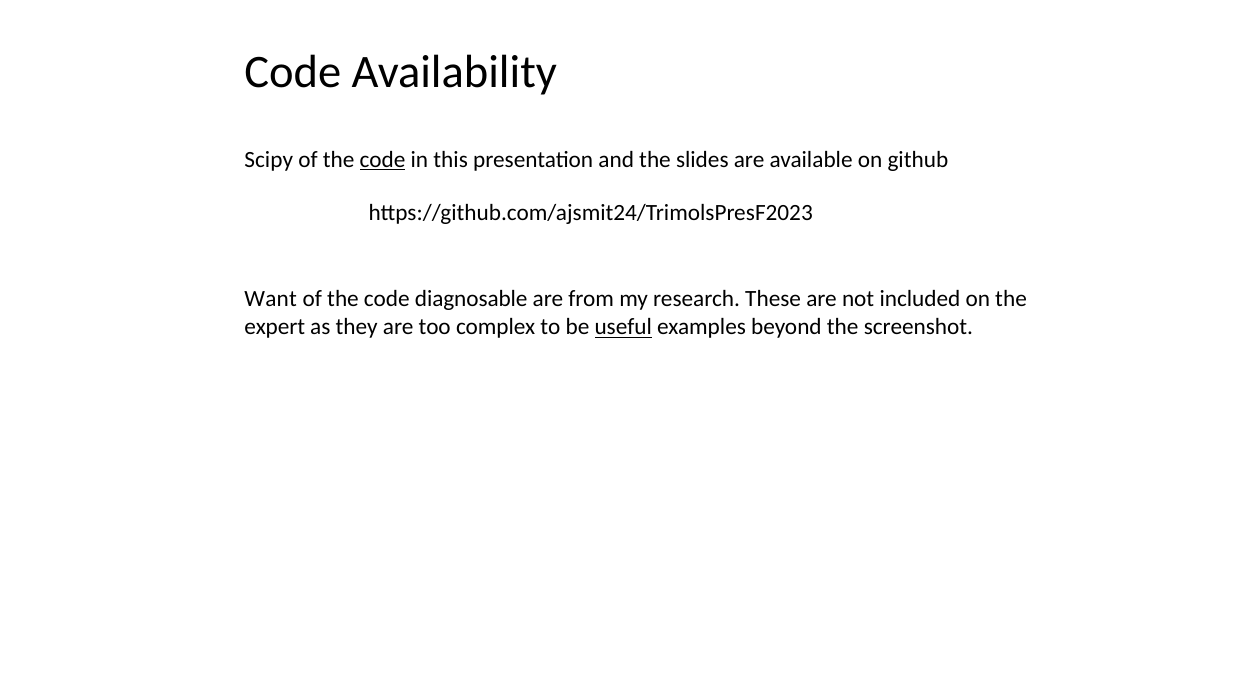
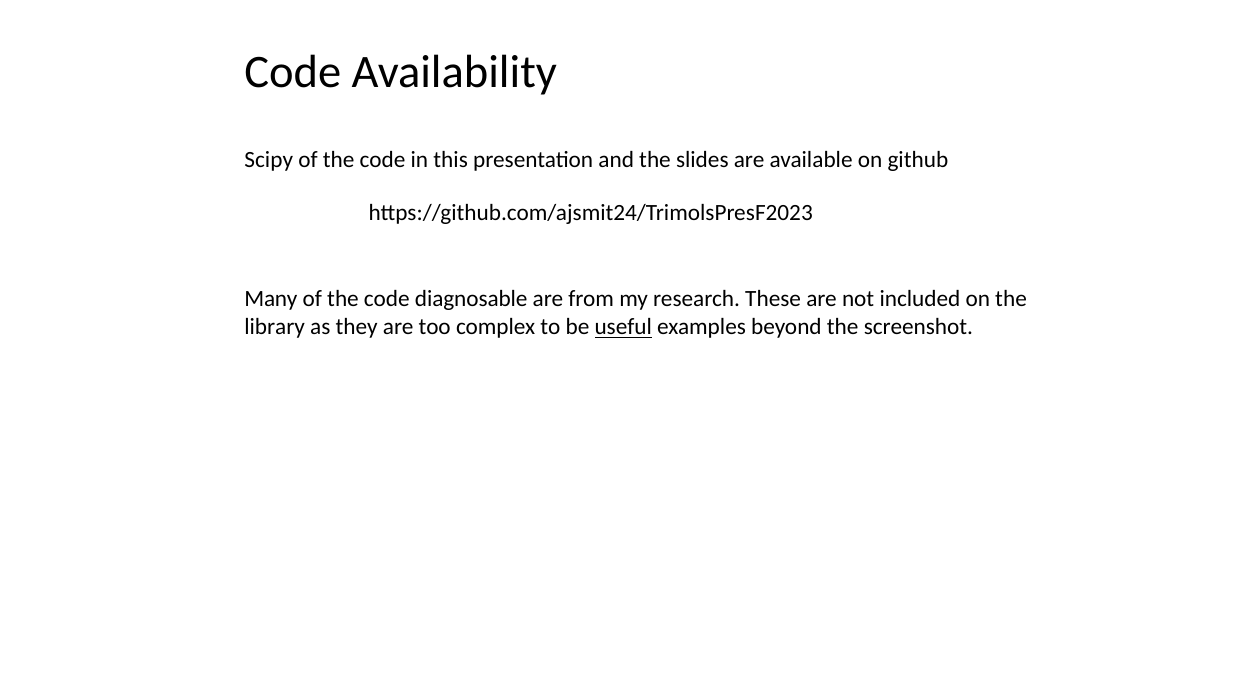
code underline: present -> none (383, 160)
Want: Want -> Many (271, 299)
expert: expert -> library (275, 327)
